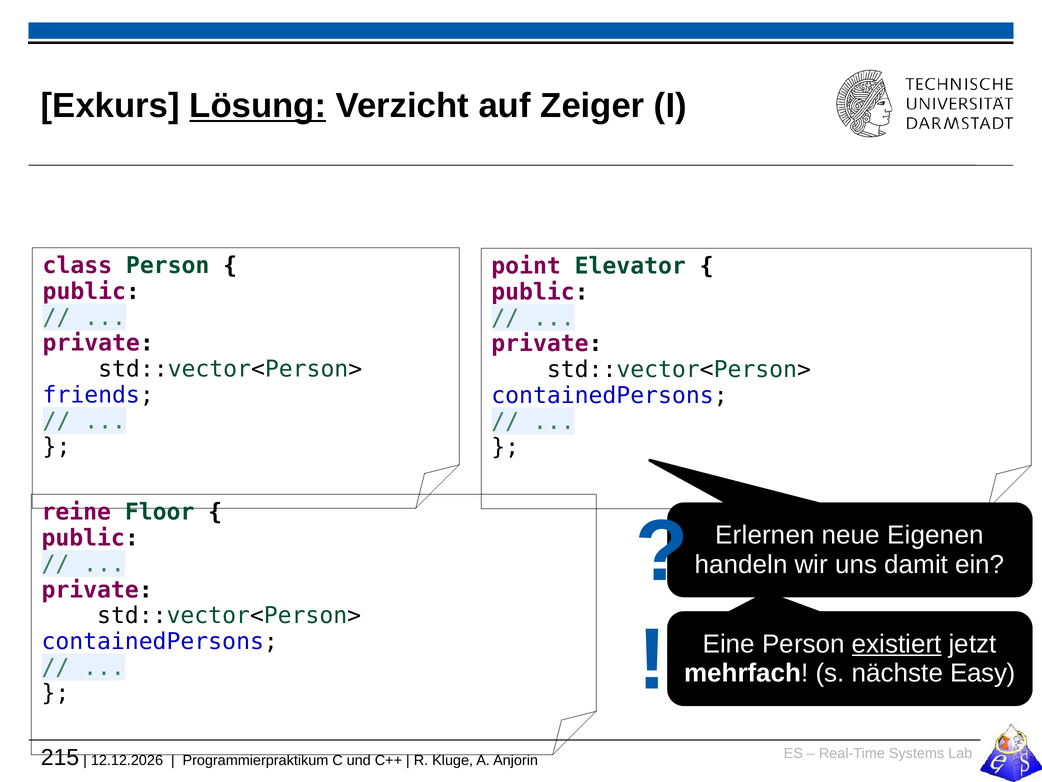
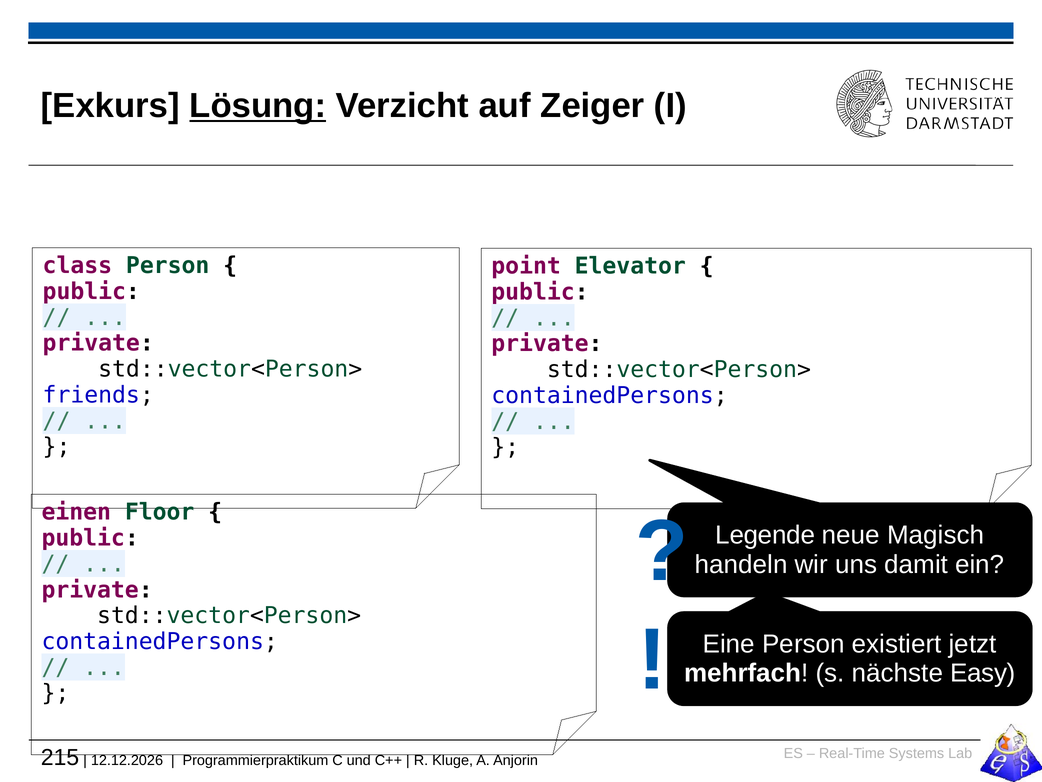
reine: reine -> einen (76, 512)
Erlernen: Erlernen -> Legende (765, 535)
Eigenen: Eigenen -> Magisch (936, 535)
existiert underline: present -> none (897, 644)
